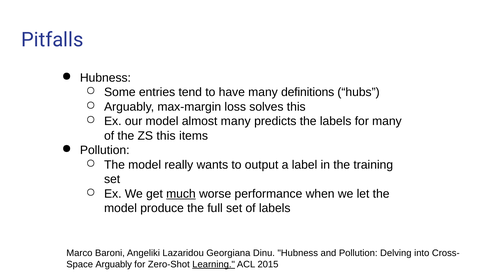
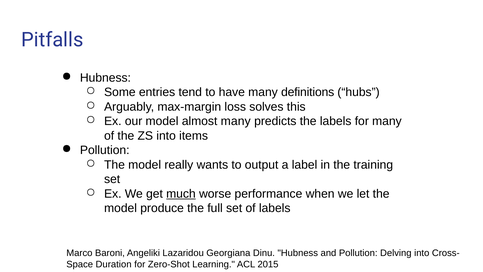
ZS this: this -> into (166, 136)
Arguably: Arguably -> Duration (114, 264)
Learning underline: present -> none (214, 264)
